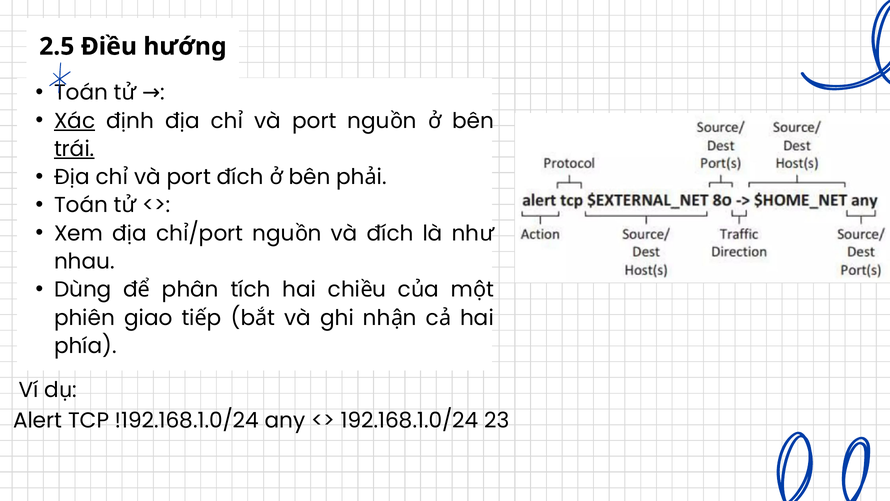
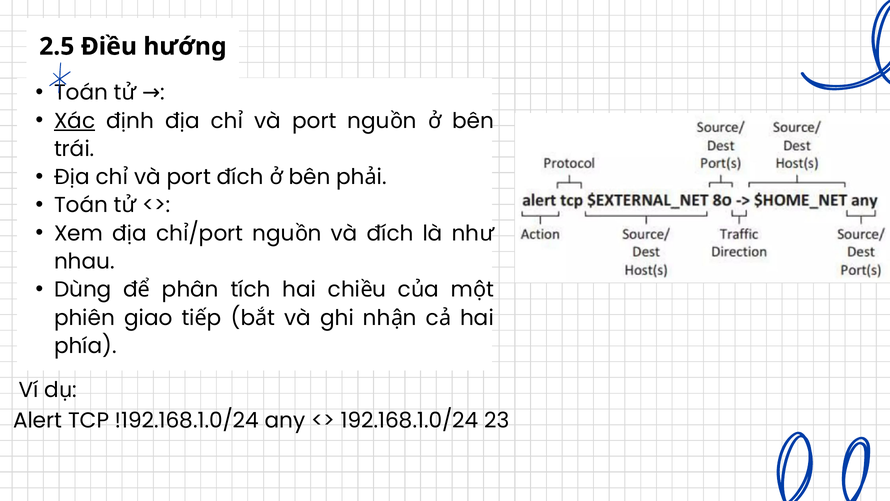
trái underline: present -> none (74, 149)
